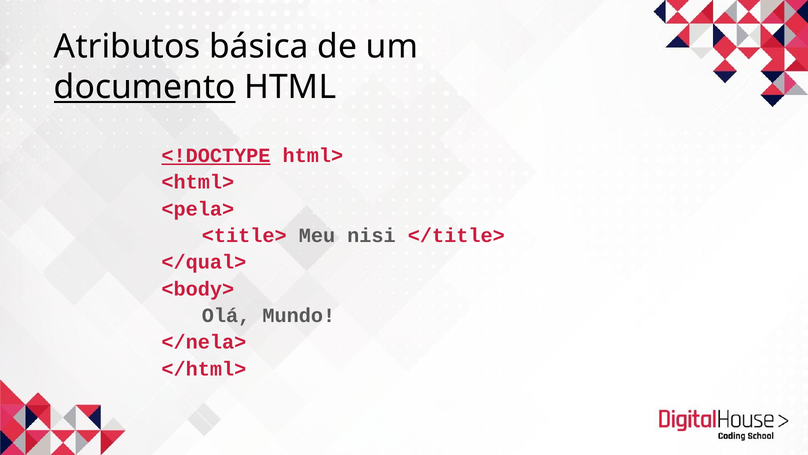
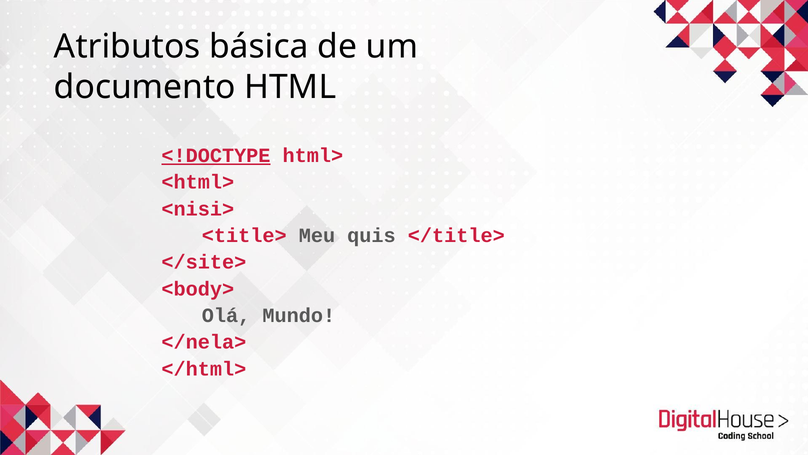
documento underline: present -> none (145, 87)
<pela>: <pela> -> <nisi> (198, 209)
nisi: nisi -> quis (371, 235)
</qual>: </qual> -> </site> (204, 262)
